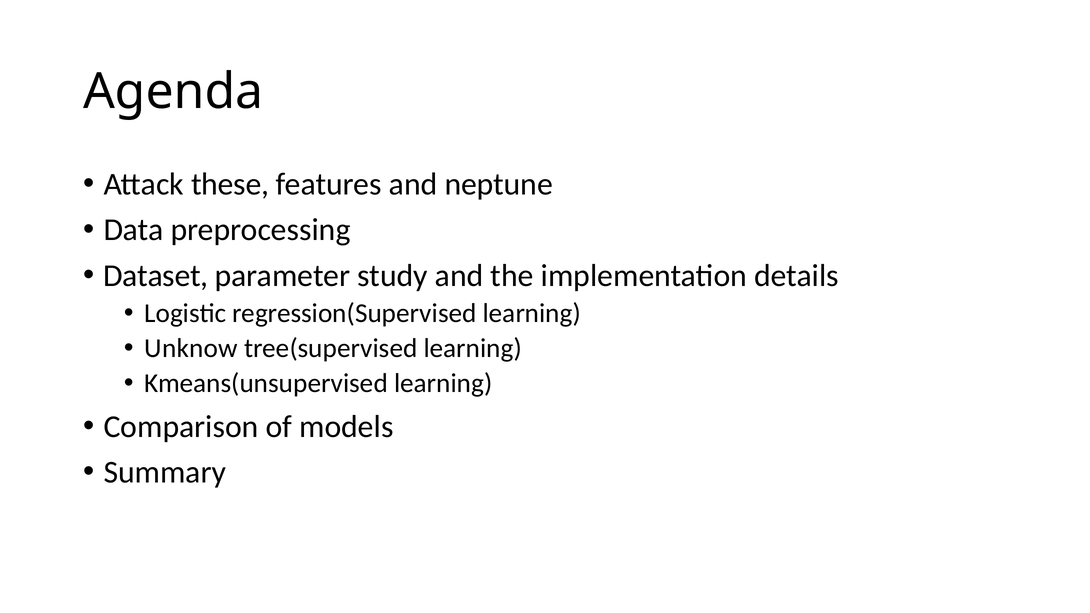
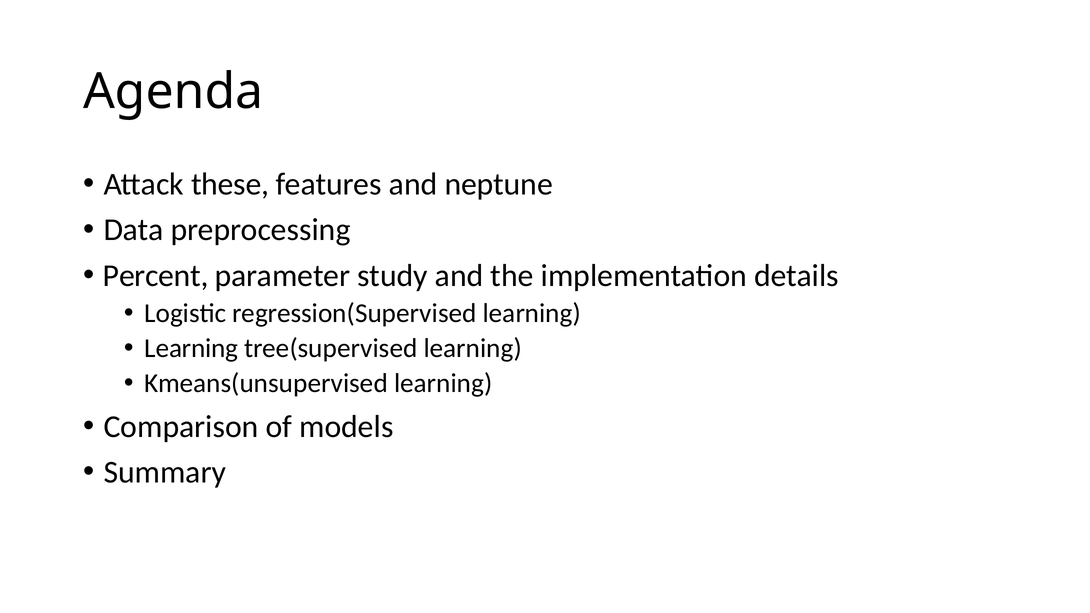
Dataset: Dataset -> Percent (156, 276)
Unknow: Unknow -> Learning (191, 348)
